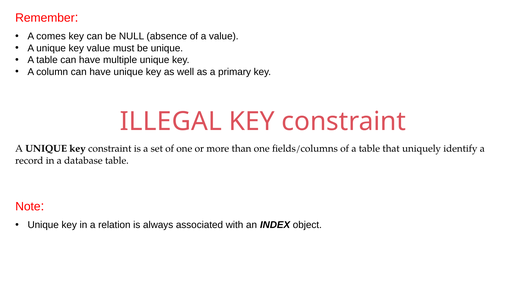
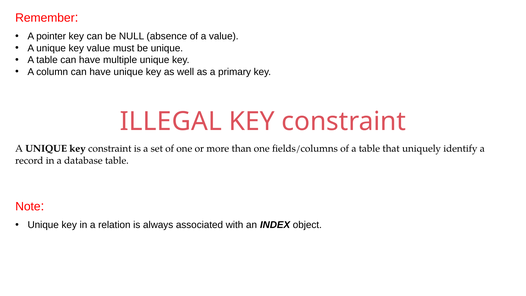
comes: comes -> pointer (51, 36)
